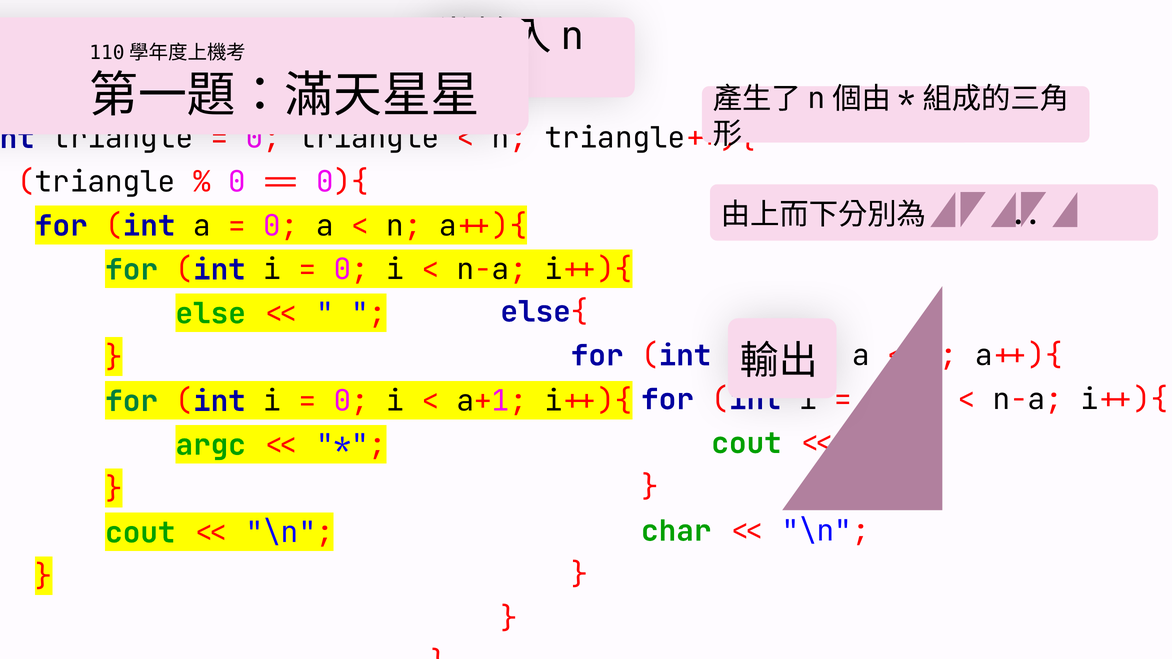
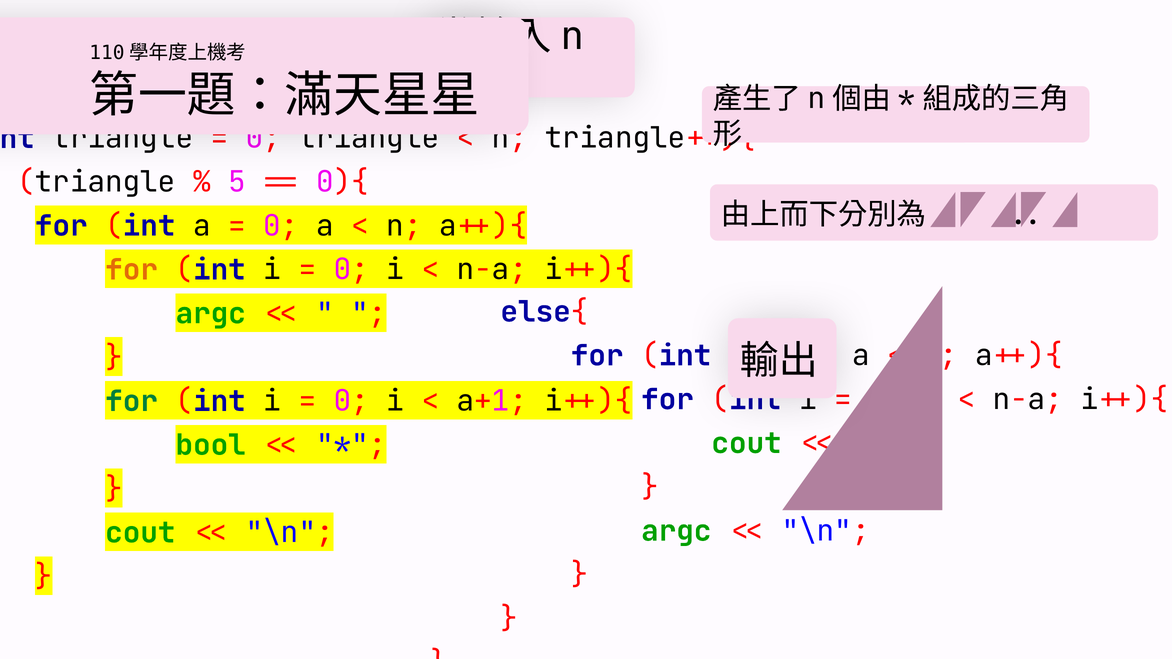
0: 0 -> 5 (237, 182)
for colour: green -> orange (132, 270)
else: else -> argc (211, 314)
argc: argc -> bool (211, 445)
char: char -> argc (676, 531)
